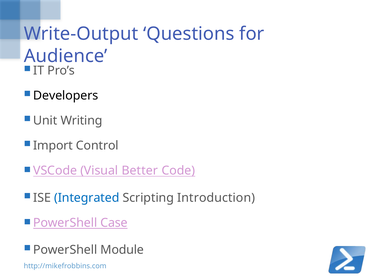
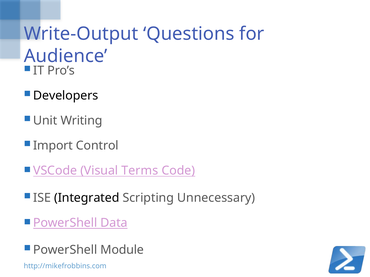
Better: Better -> Terms (140, 171)
Integrated colour: blue -> black (87, 198)
Introduction: Introduction -> Unnecessary (216, 198)
Case: Case -> Data (114, 223)
